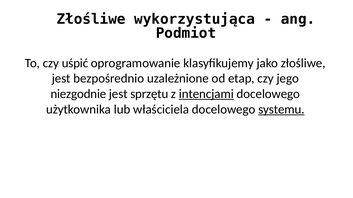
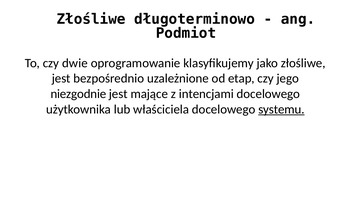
wykorzystująca: wykorzystująca -> długoterminowo (195, 19)
uśpić: uśpić -> dwie (75, 63)
sprzętu: sprzętu -> mające (149, 94)
intencjami underline: present -> none (206, 94)
